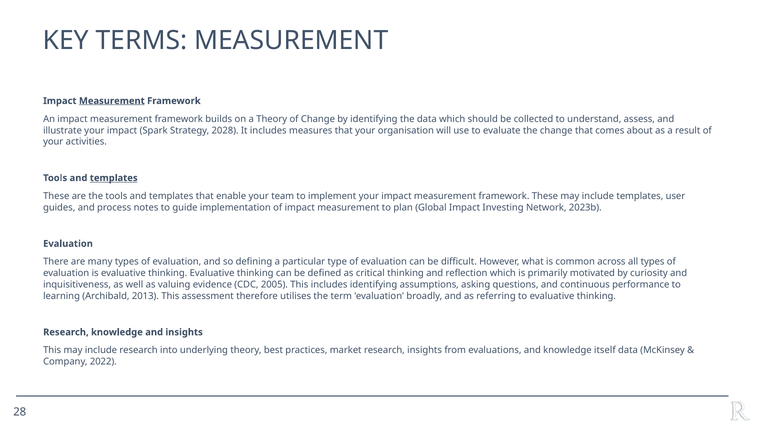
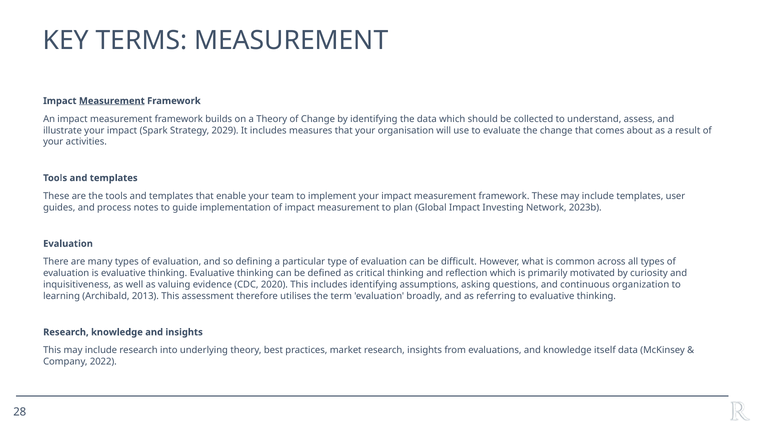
2028: 2028 -> 2029 (225, 130)
templates underline: present -> none (114, 178)
2005: 2005 -> 2020 (274, 284)
performance: performance -> organization (641, 284)
